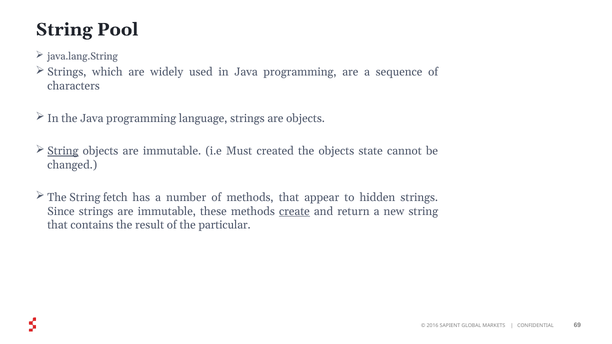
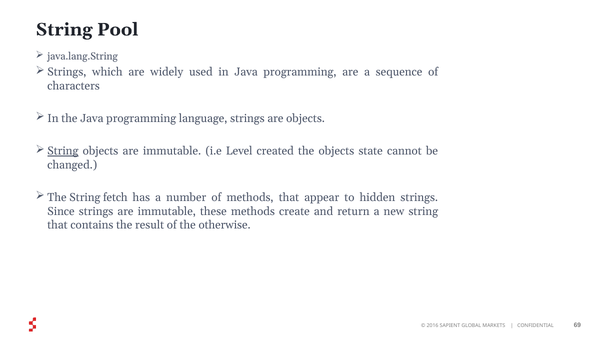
Must: Must -> Level (239, 151)
create underline: present -> none (294, 211)
particular: particular -> otherwise (225, 225)
